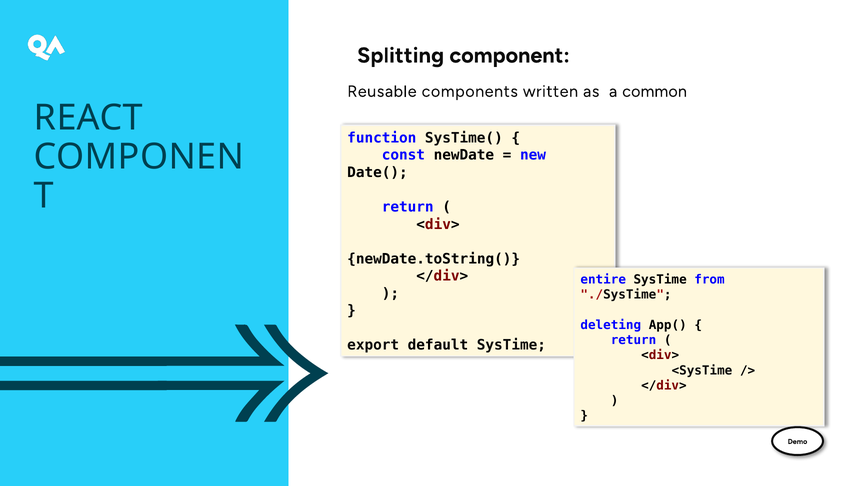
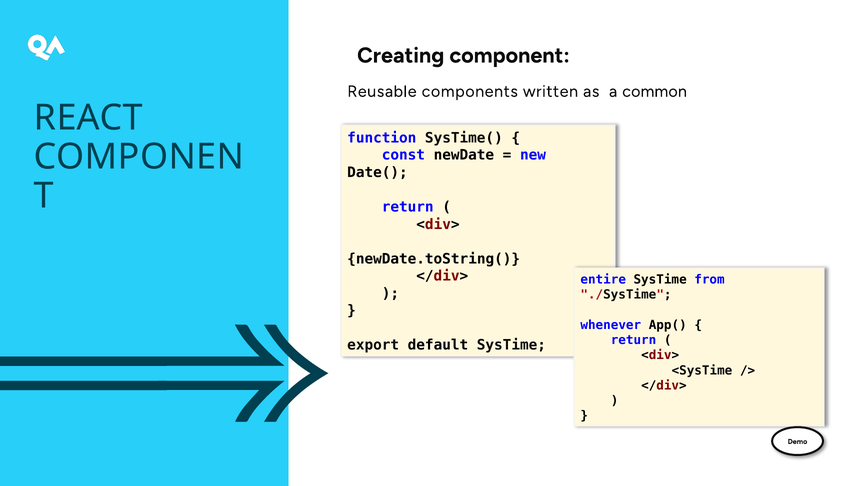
Splitting: Splitting -> Creating (401, 55)
deleting: deleting -> whenever (611, 325)
